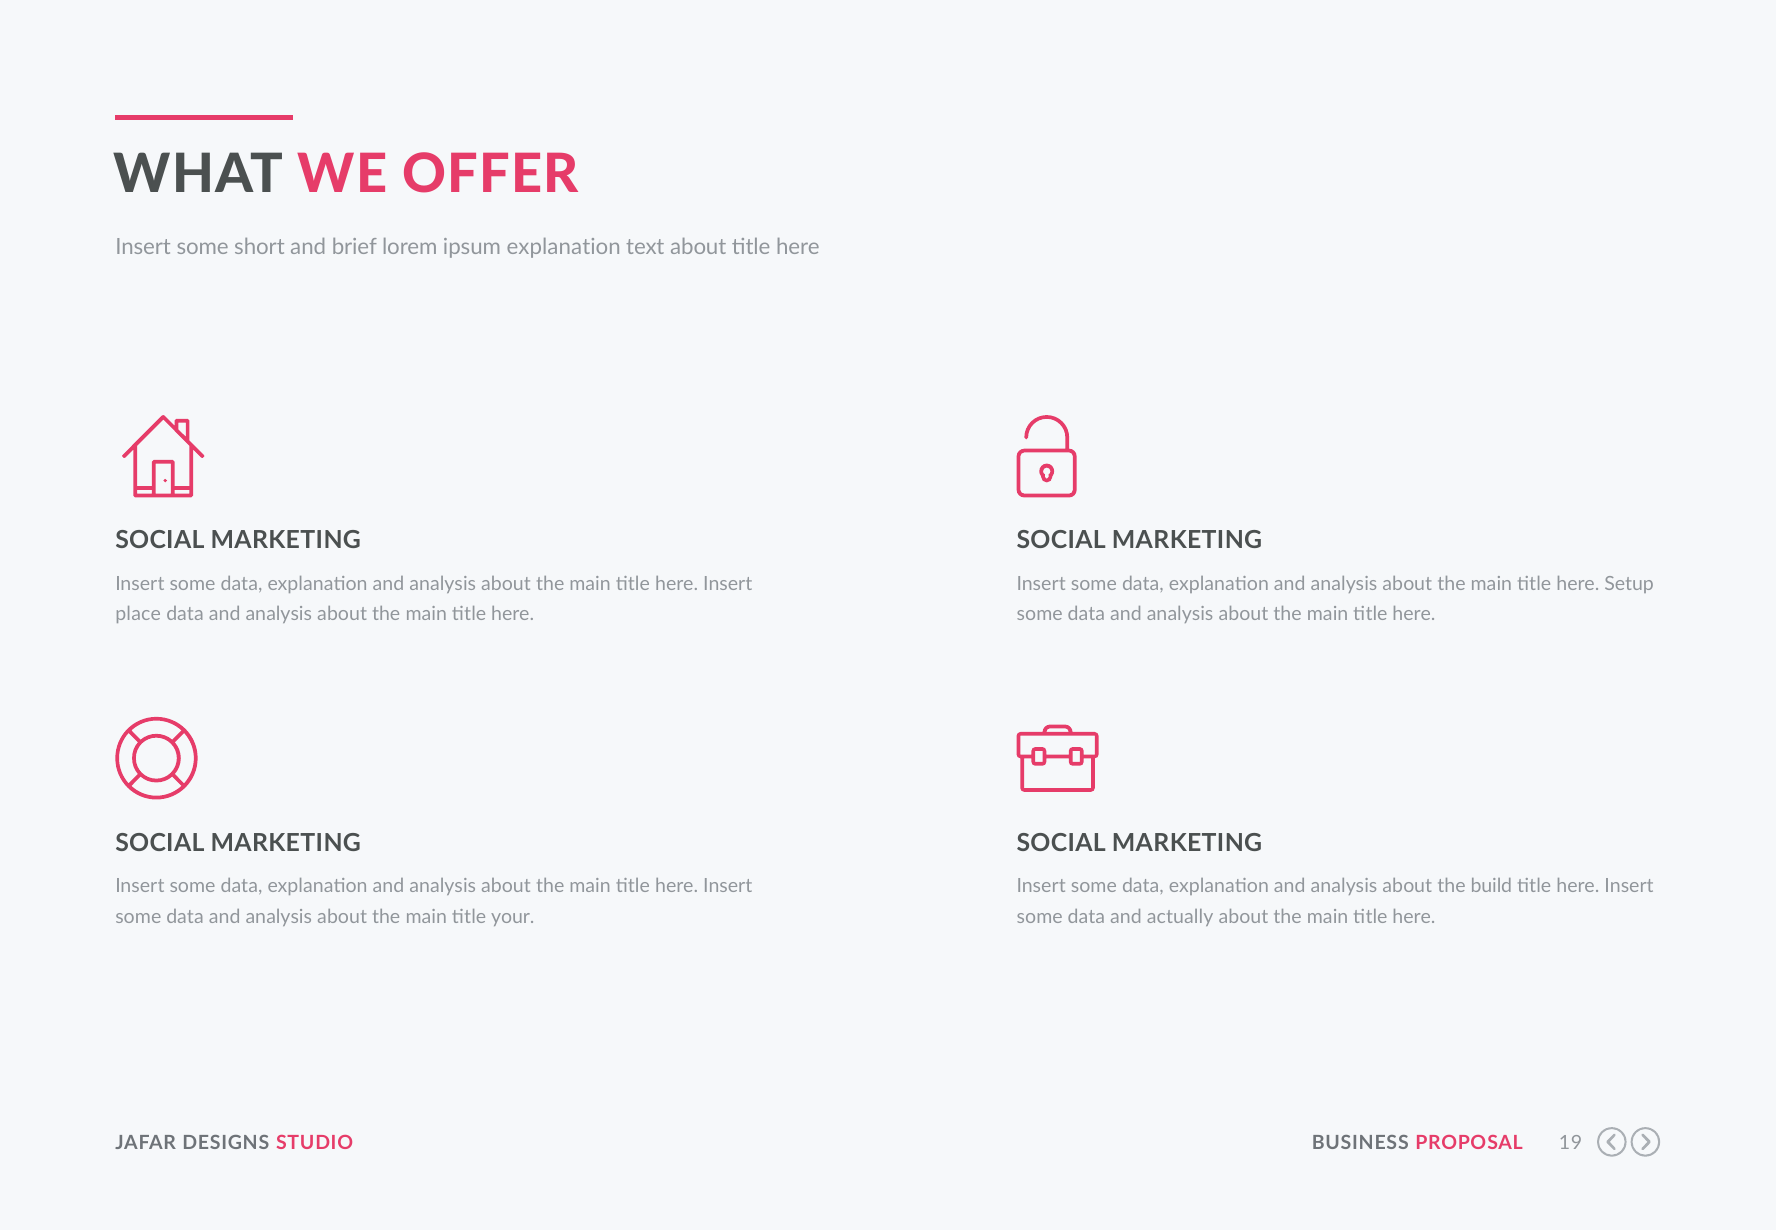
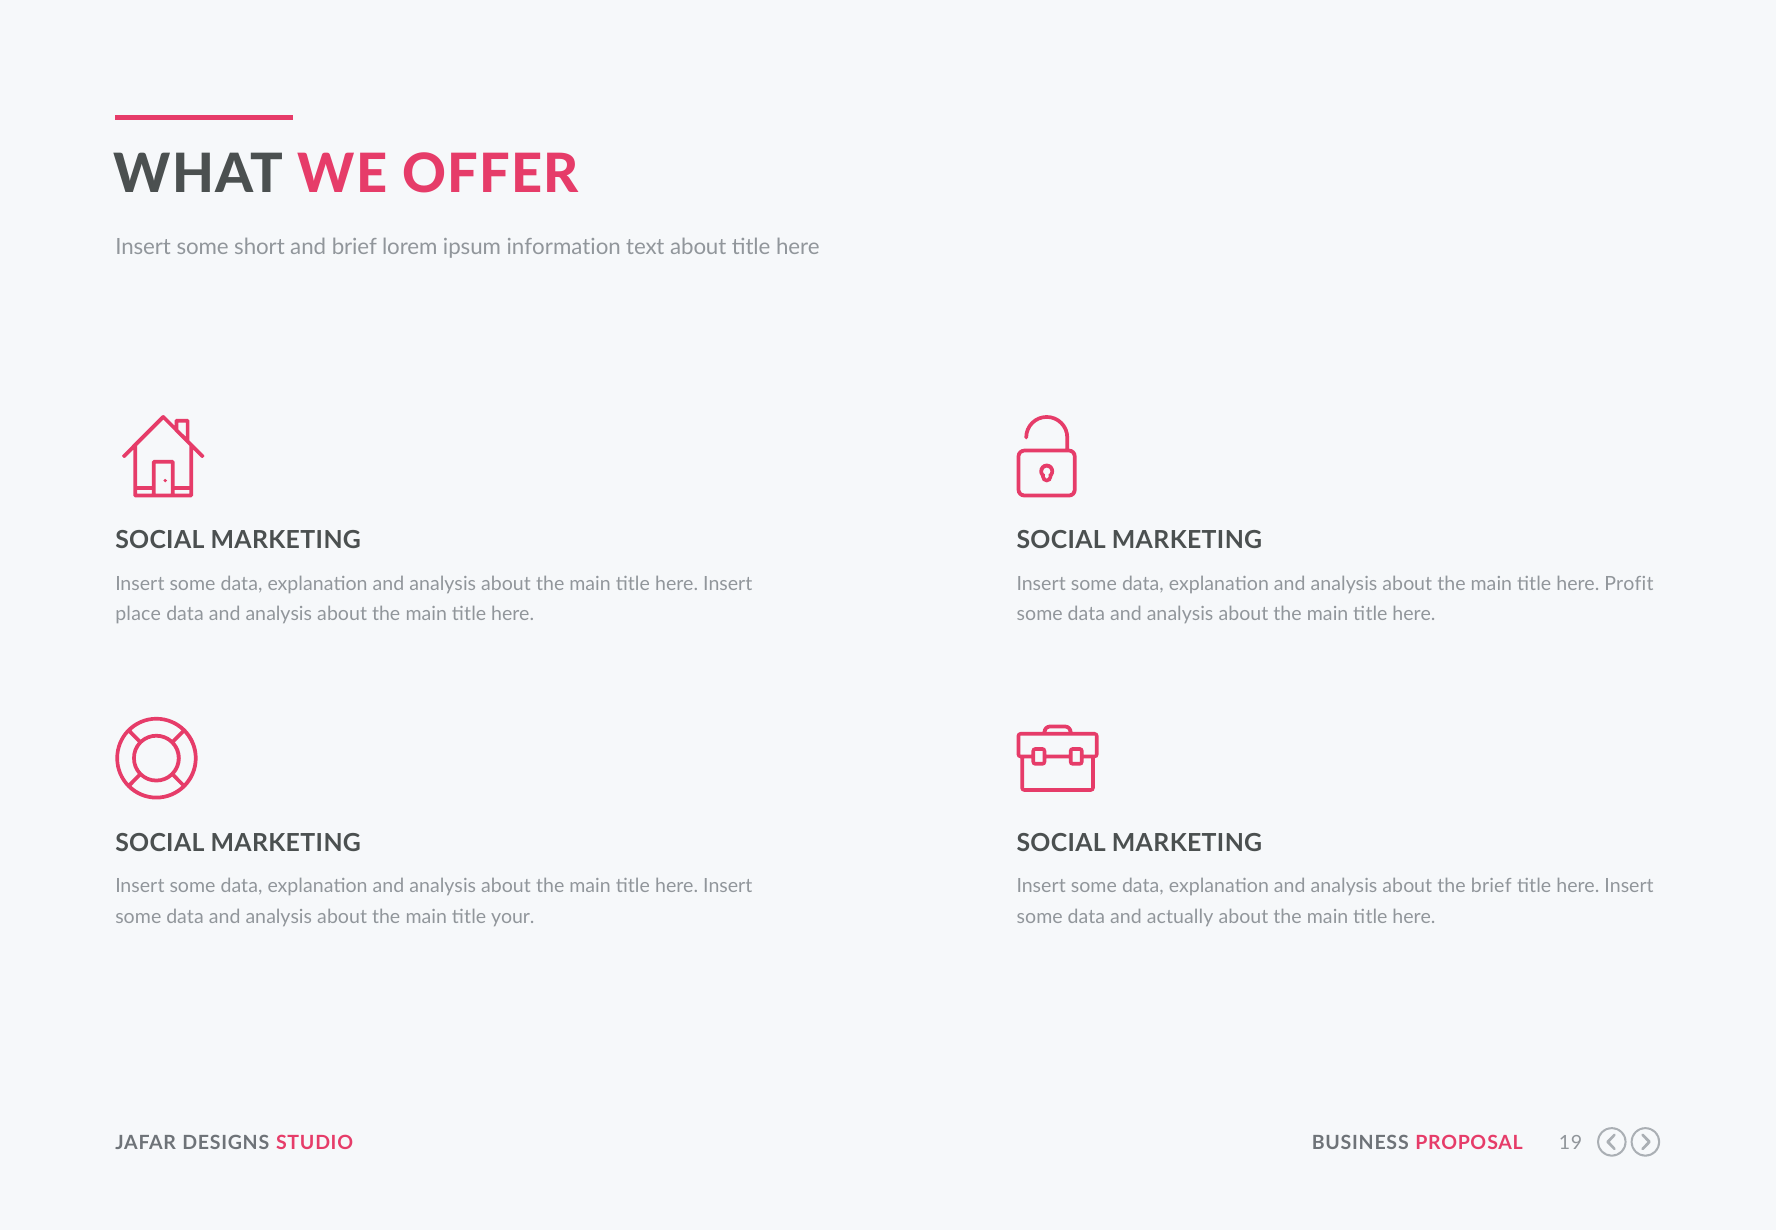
ipsum explanation: explanation -> information (564, 247)
Setup: Setup -> Profit (1629, 583)
the build: build -> brief (1491, 886)
